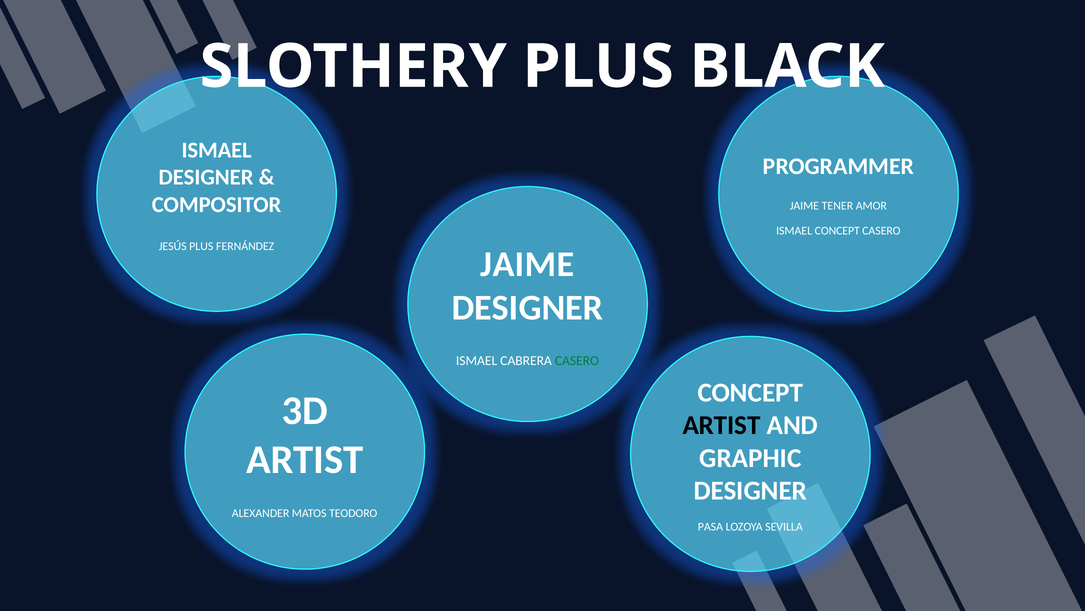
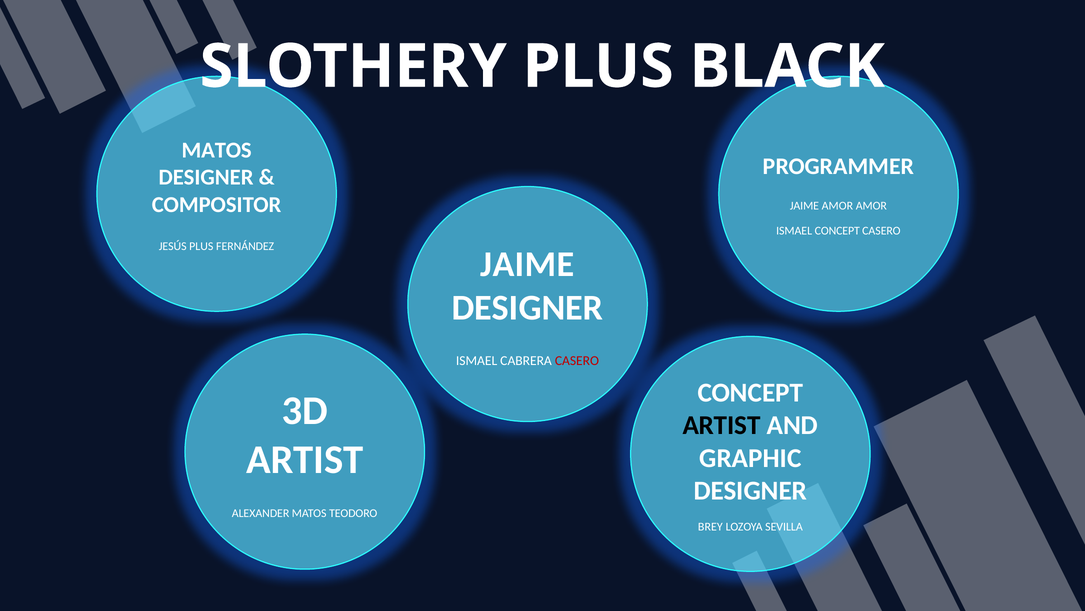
ISMAEL: ISMAEL -> MATOS (217, 150)
JAIME TENER: TENER -> AMOR (837, 206)
CASERO colour: green -> red (577, 360)
PASA: PASA -> BREY (710, 526)
